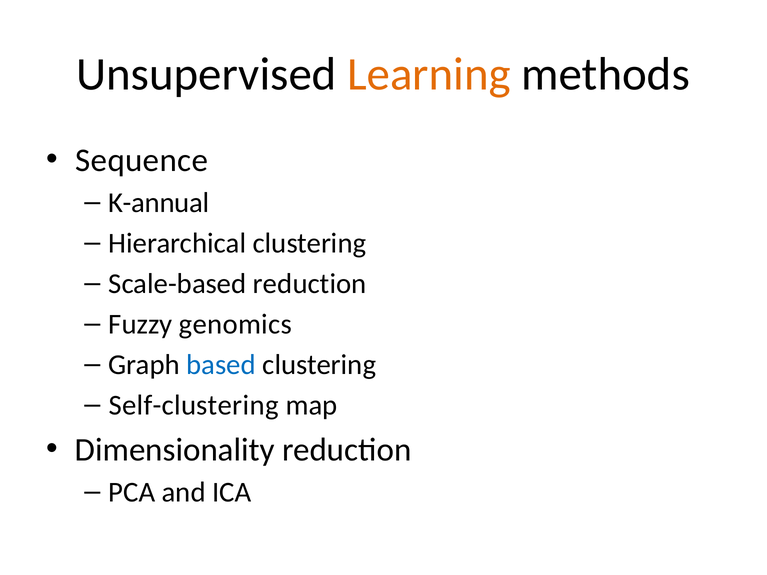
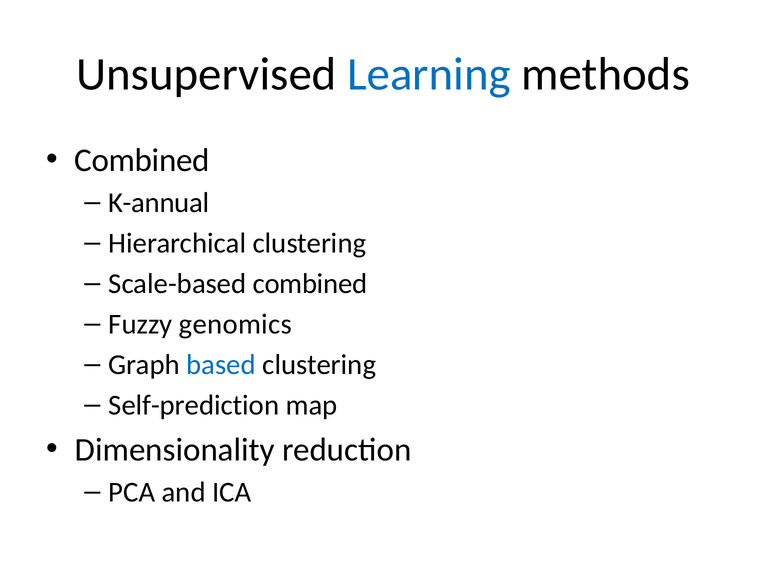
Learning colour: orange -> blue (429, 74)
Sequence: Sequence -> Combined (142, 160)
Scale-based reduction: reduction -> combined (310, 284)
Self-clustering: Self-clustering -> Self-prediction (194, 406)
